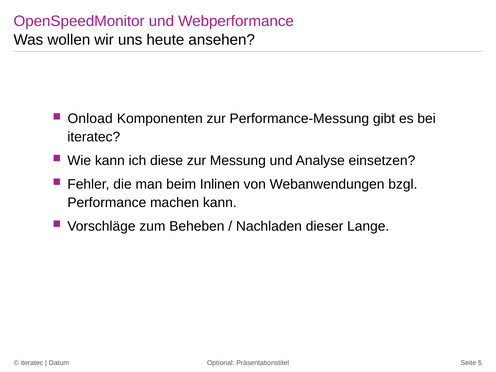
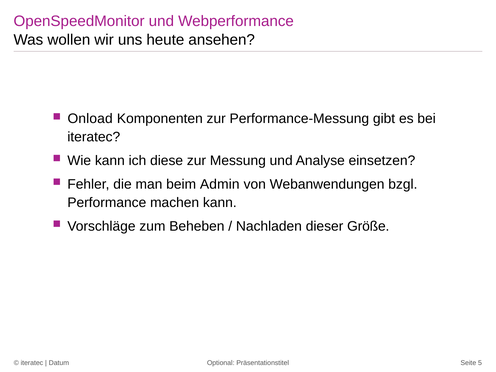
Inlinen: Inlinen -> Admin (220, 184)
Lange: Lange -> Größe (368, 226)
